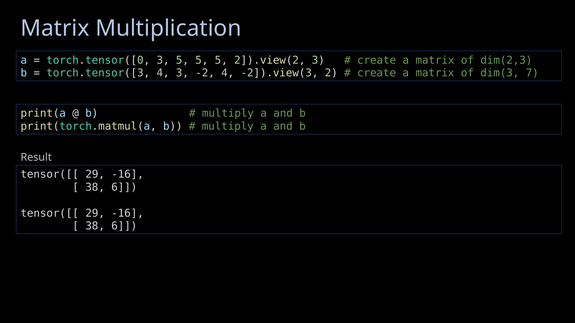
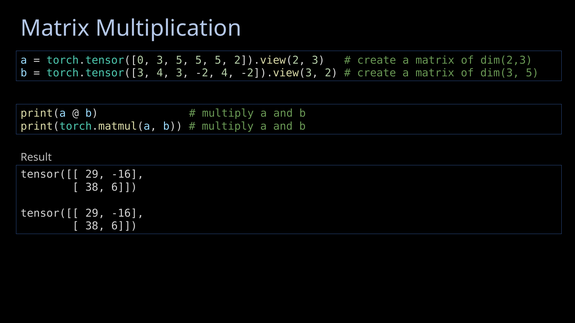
dim(3 7: 7 -> 5 (532, 73)
